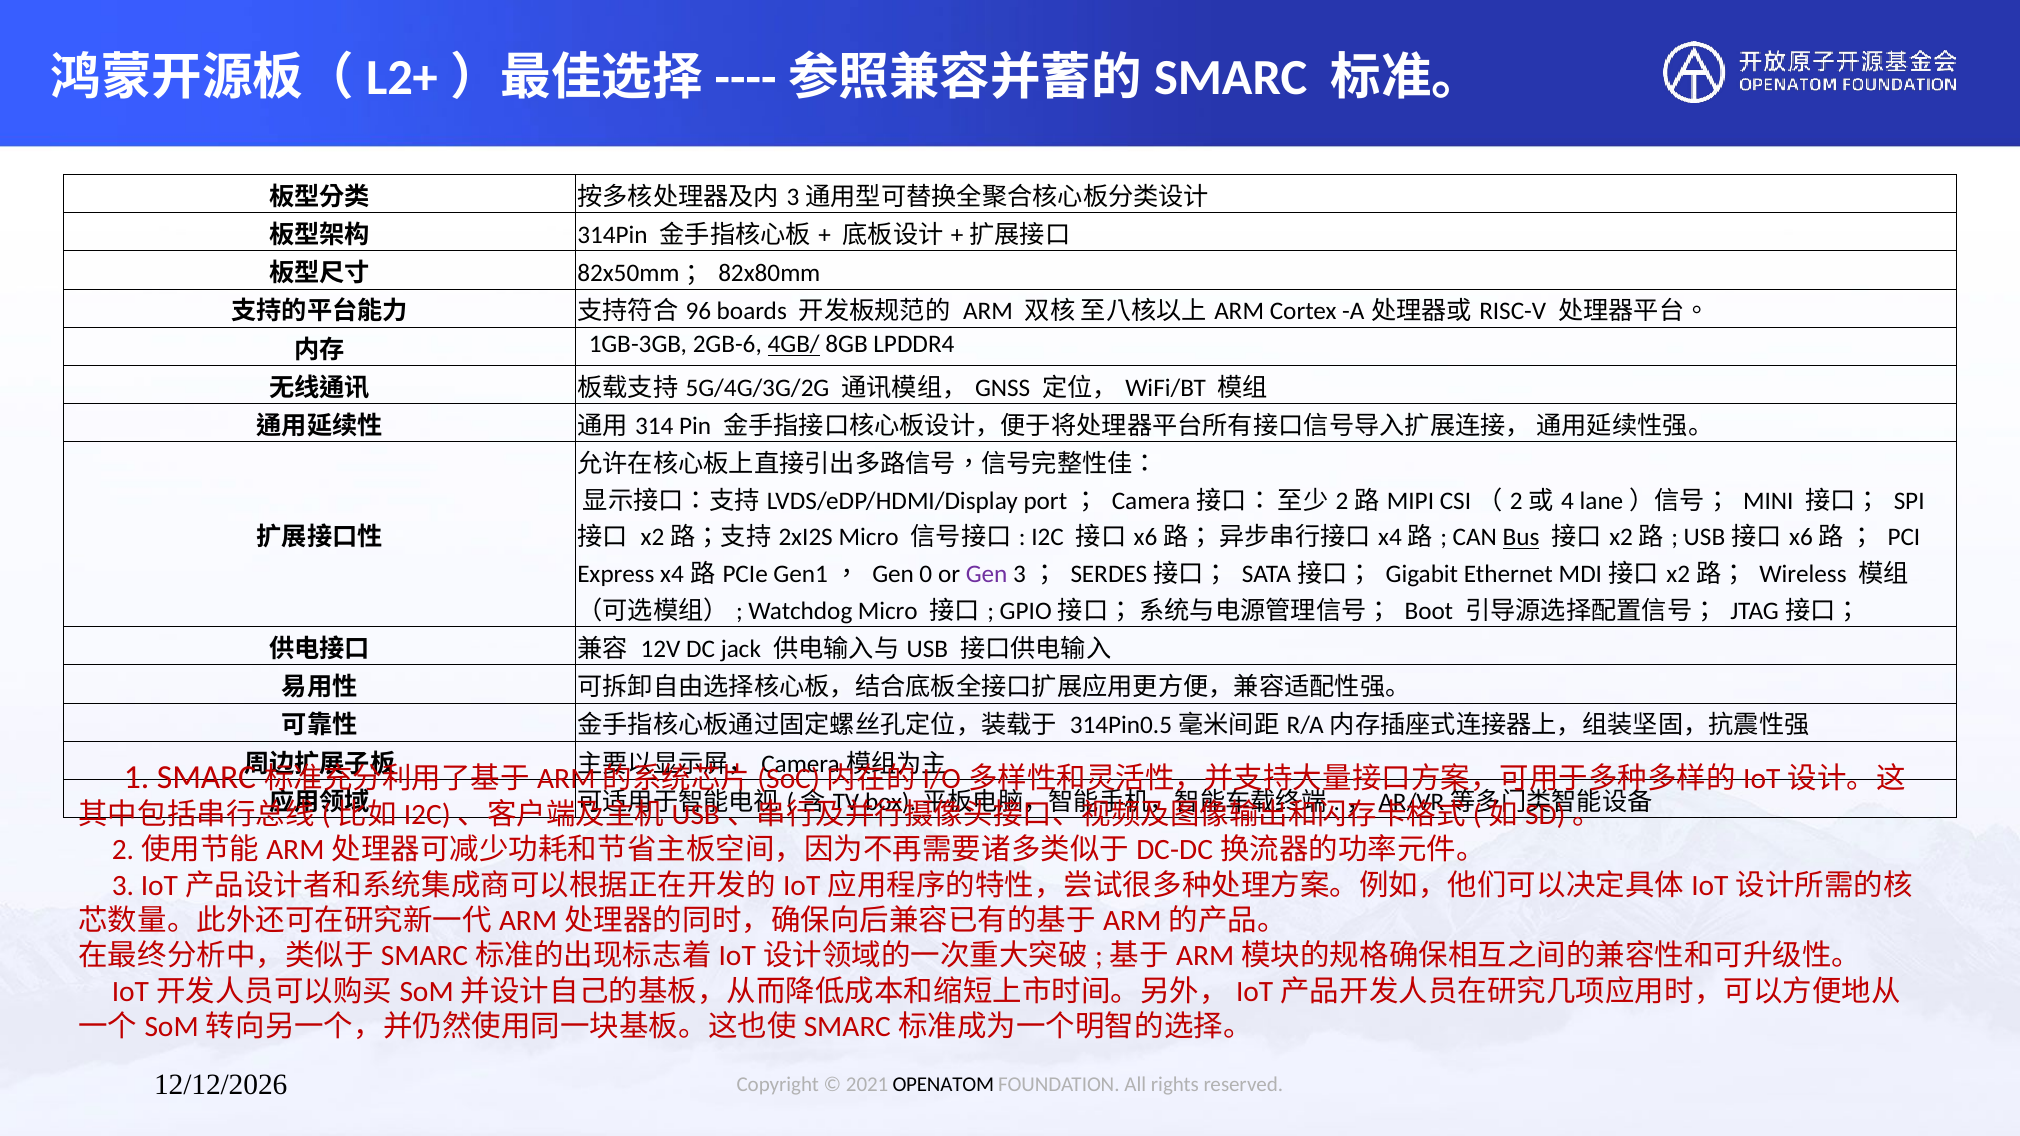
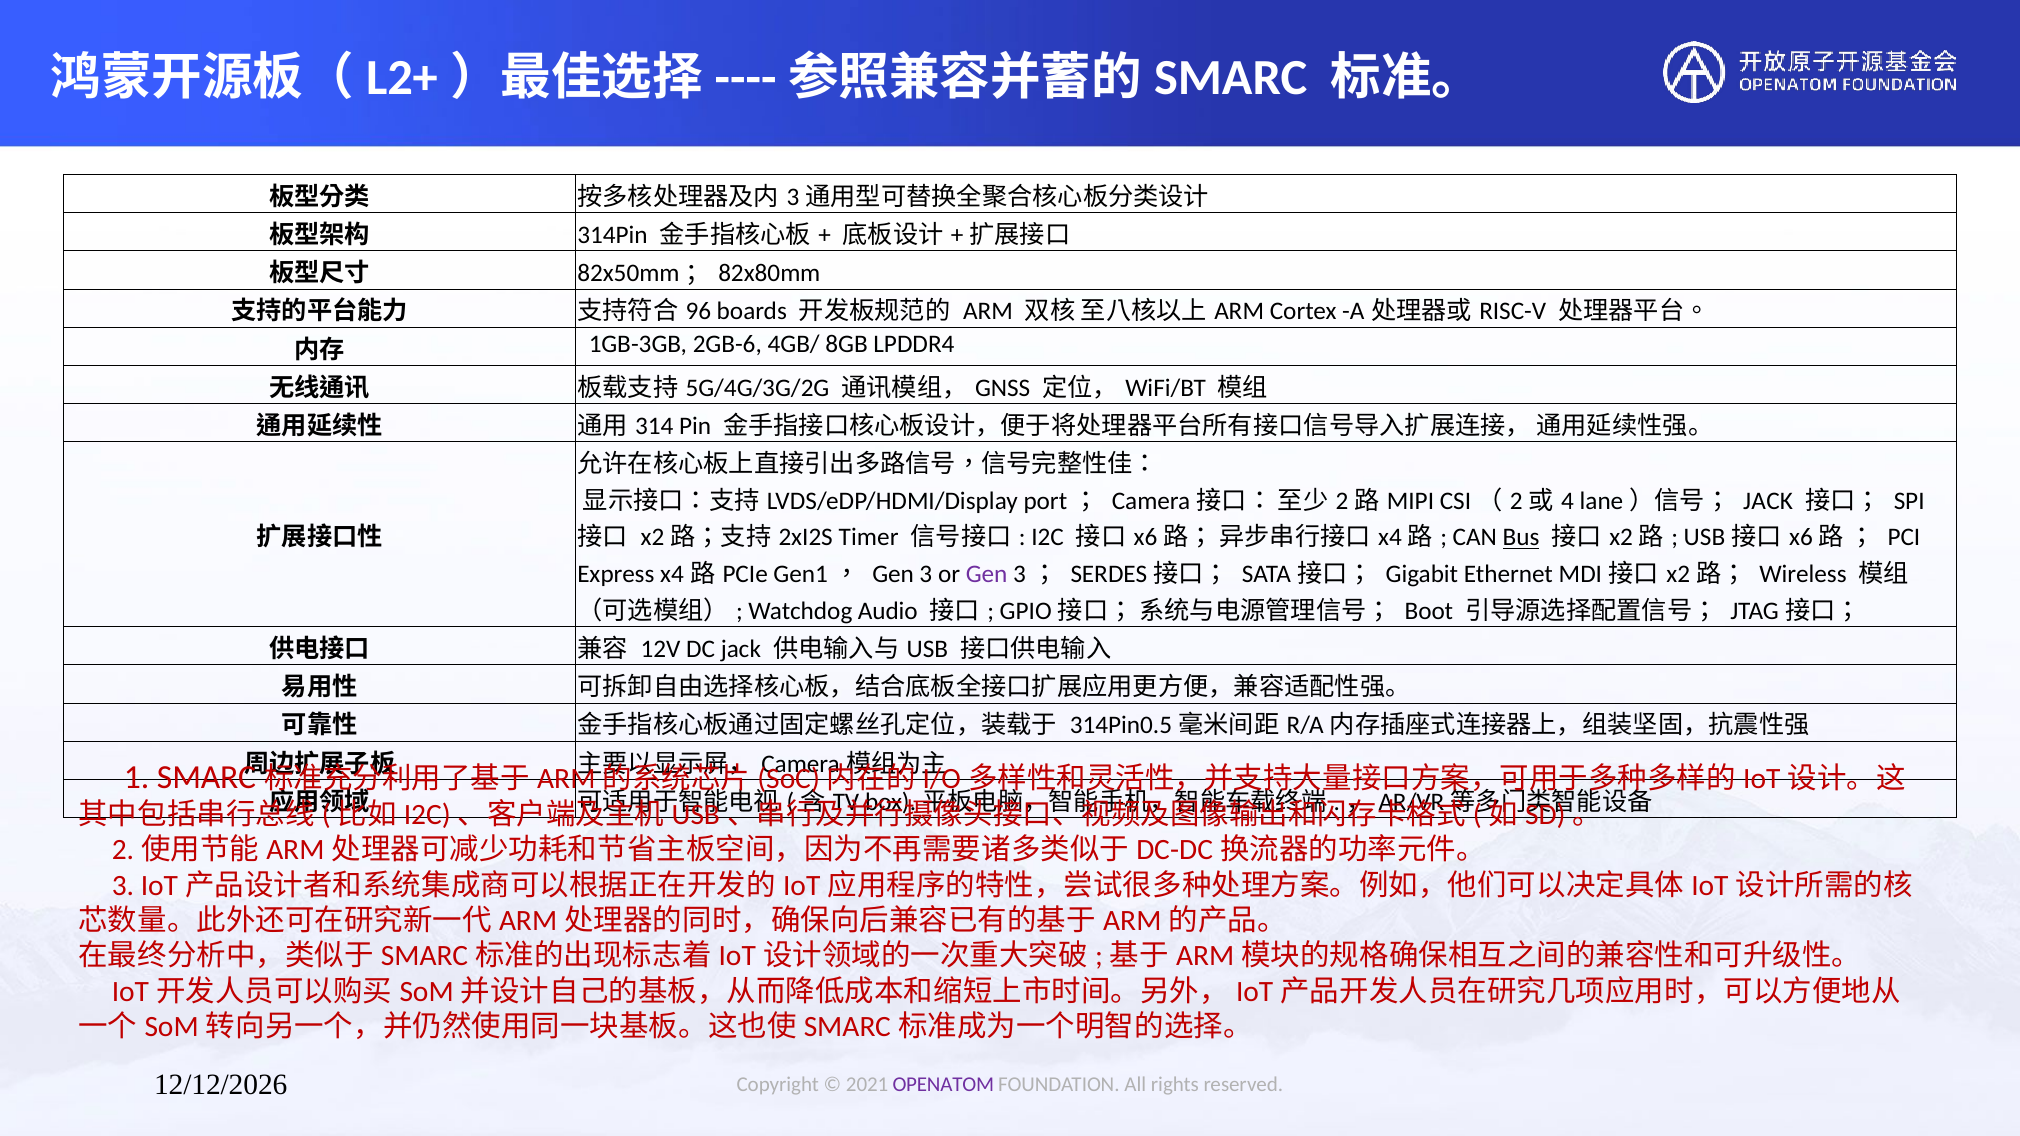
4GB/ underline: present -> none (794, 345)
MINI: MINI -> JACK (1768, 501)
Micro: Micro -> Timer (869, 538)
0: 0 -> 3 (926, 574)
Watchdog Micro: Micro -> Audio (888, 611)
OPENATOM colour: black -> purple (943, 1085)
